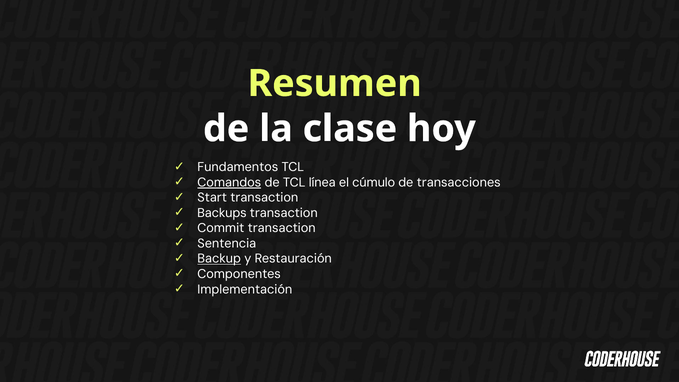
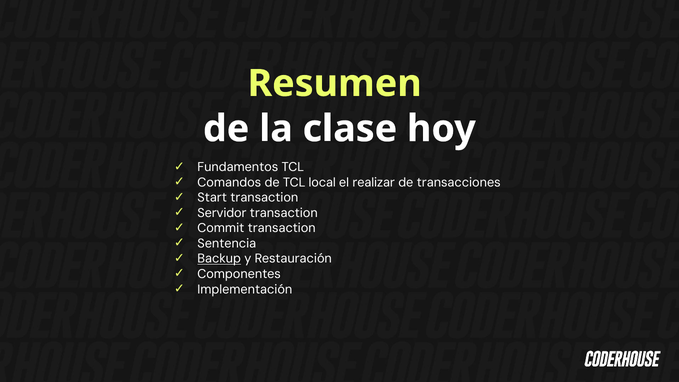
Comandos underline: present -> none (229, 182)
línea: línea -> local (322, 182)
cúmulo: cúmulo -> realizar (374, 182)
Backups: Backups -> Servidor (222, 213)
